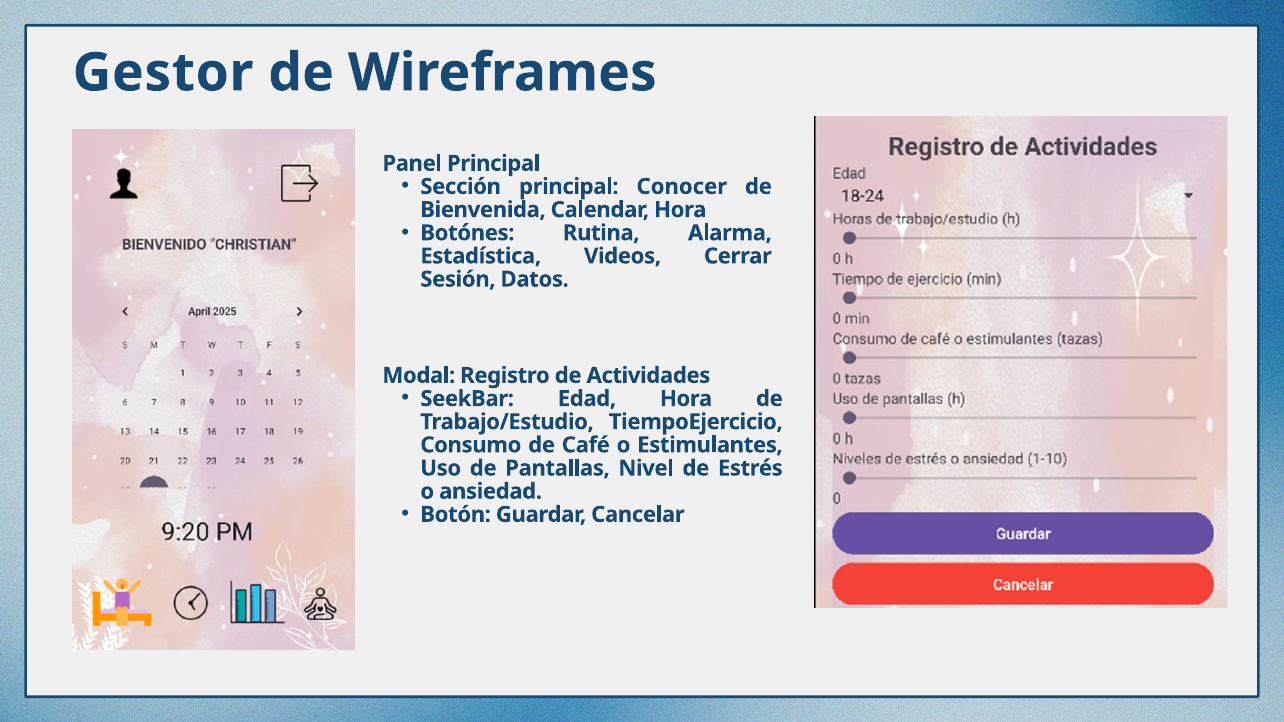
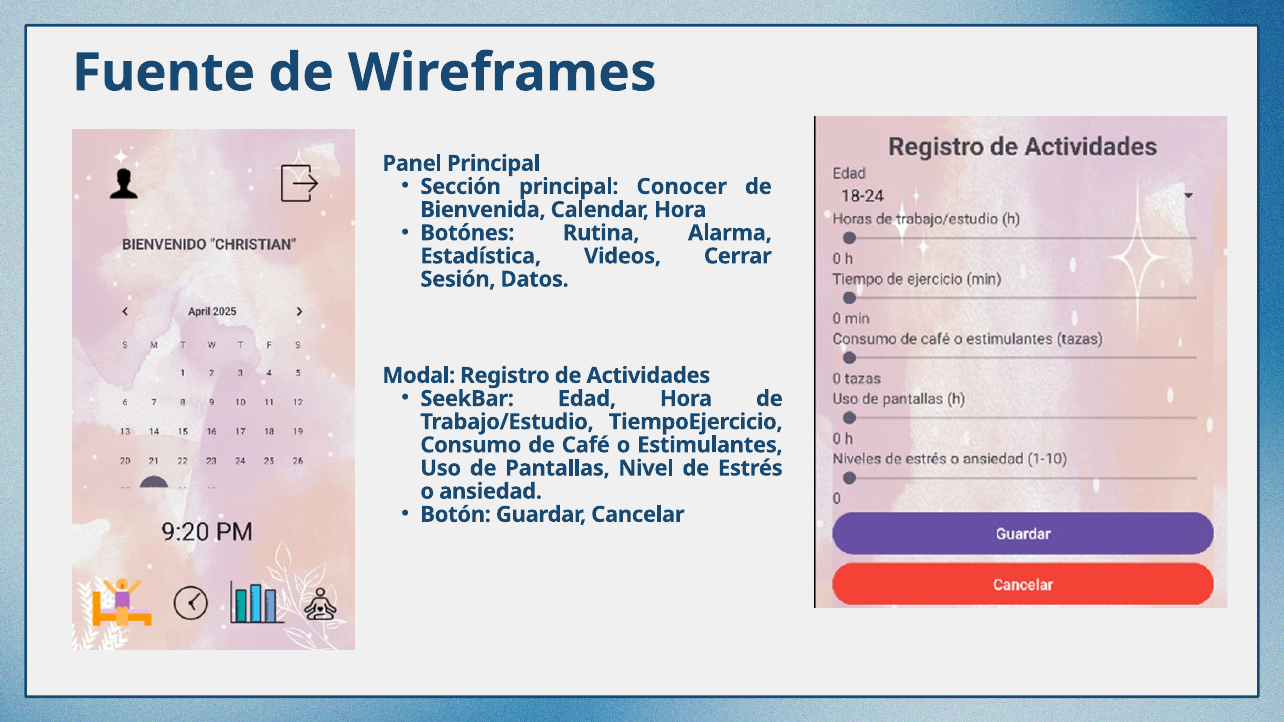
Gestor: Gestor -> Fuente (164, 73)
